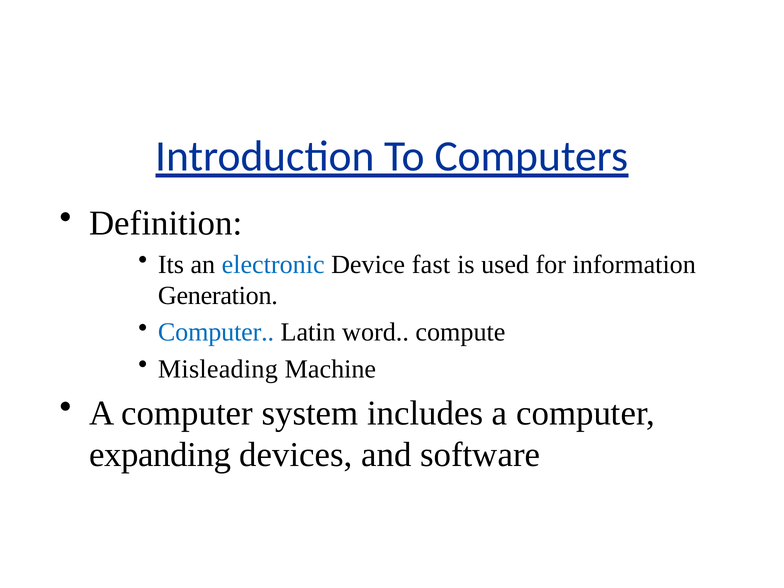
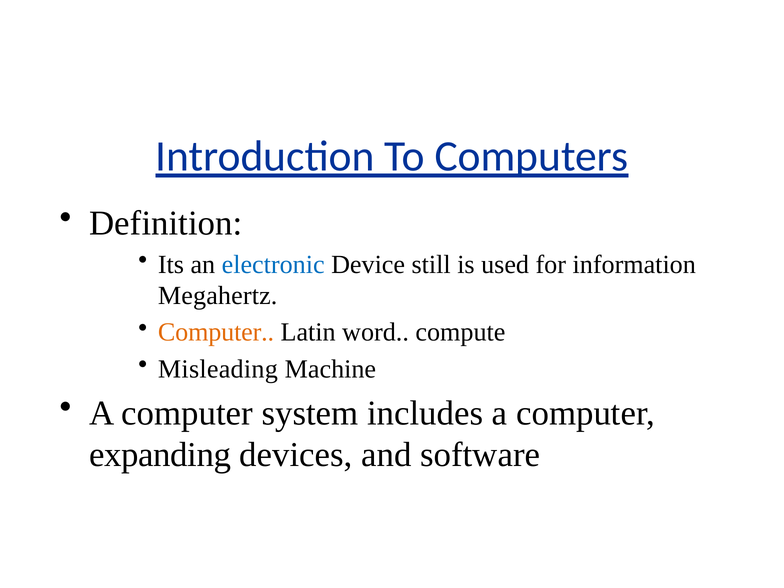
fast: fast -> still (431, 264)
Generation: Generation -> Megahertz (218, 296)
Computer colour: blue -> orange (216, 332)
